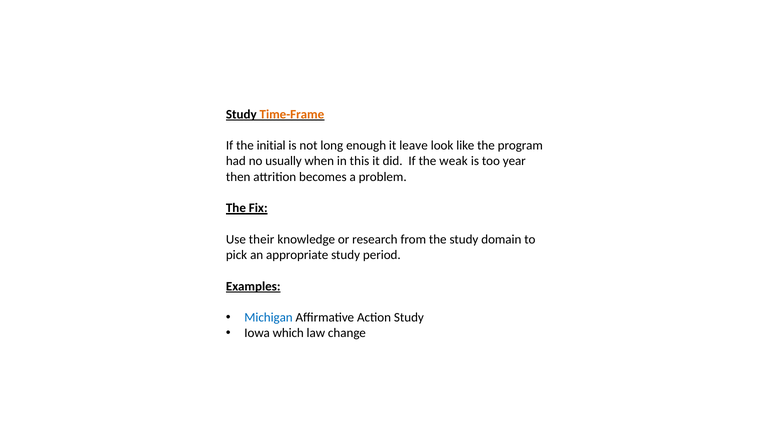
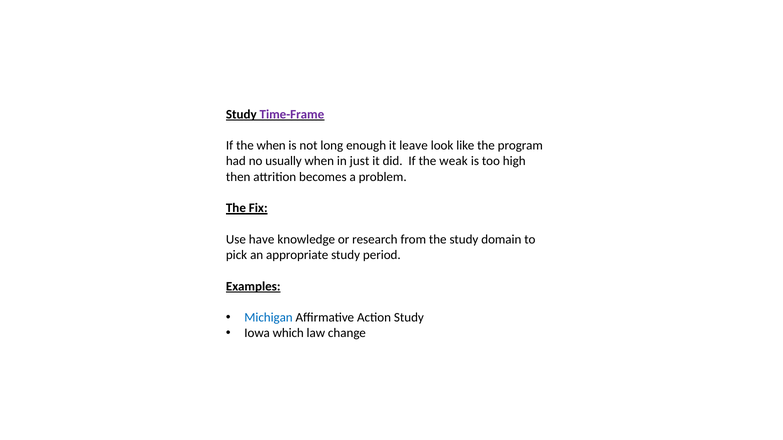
Time-Frame colour: orange -> purple (292, 114)
the initial: initial -> when (271, 146)
this: this -> just (360, 161)
year: year -> high (514, 161)
their: their -> have (262, 240)
